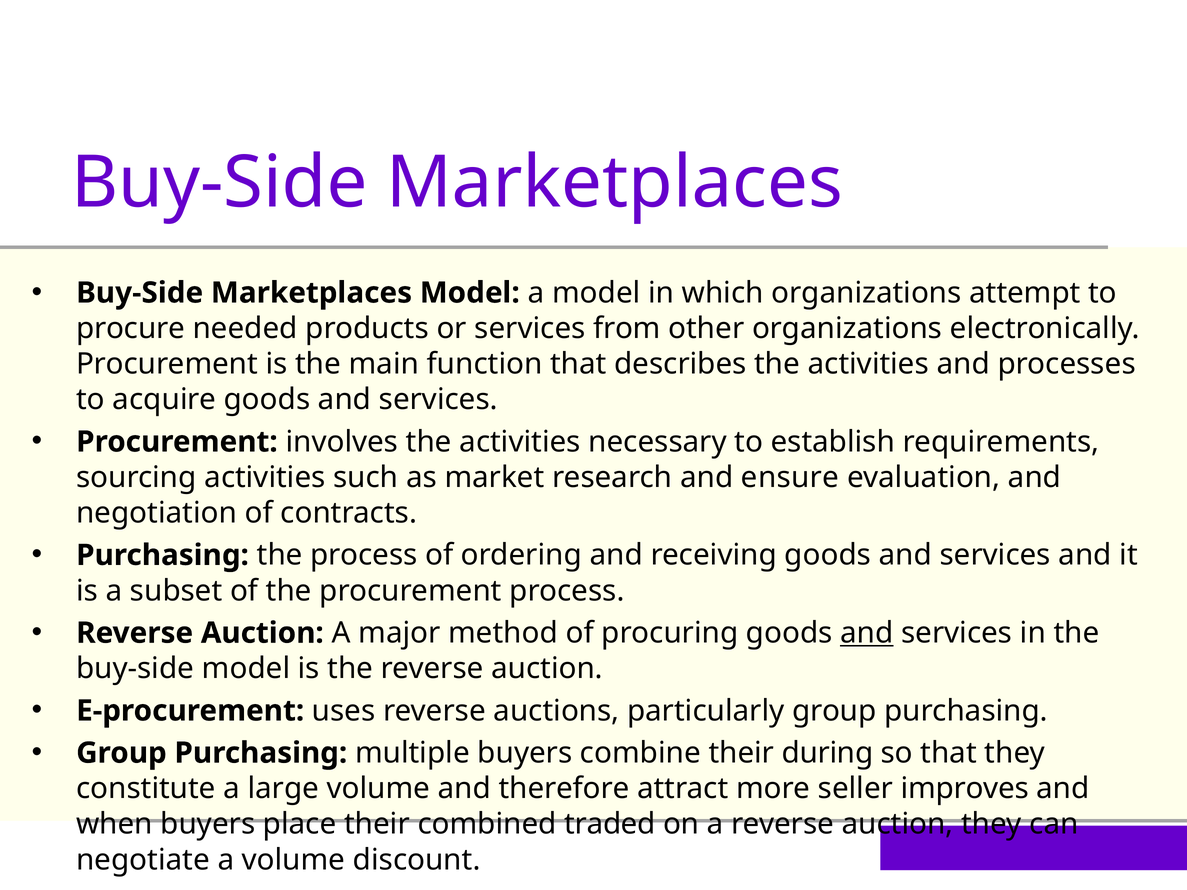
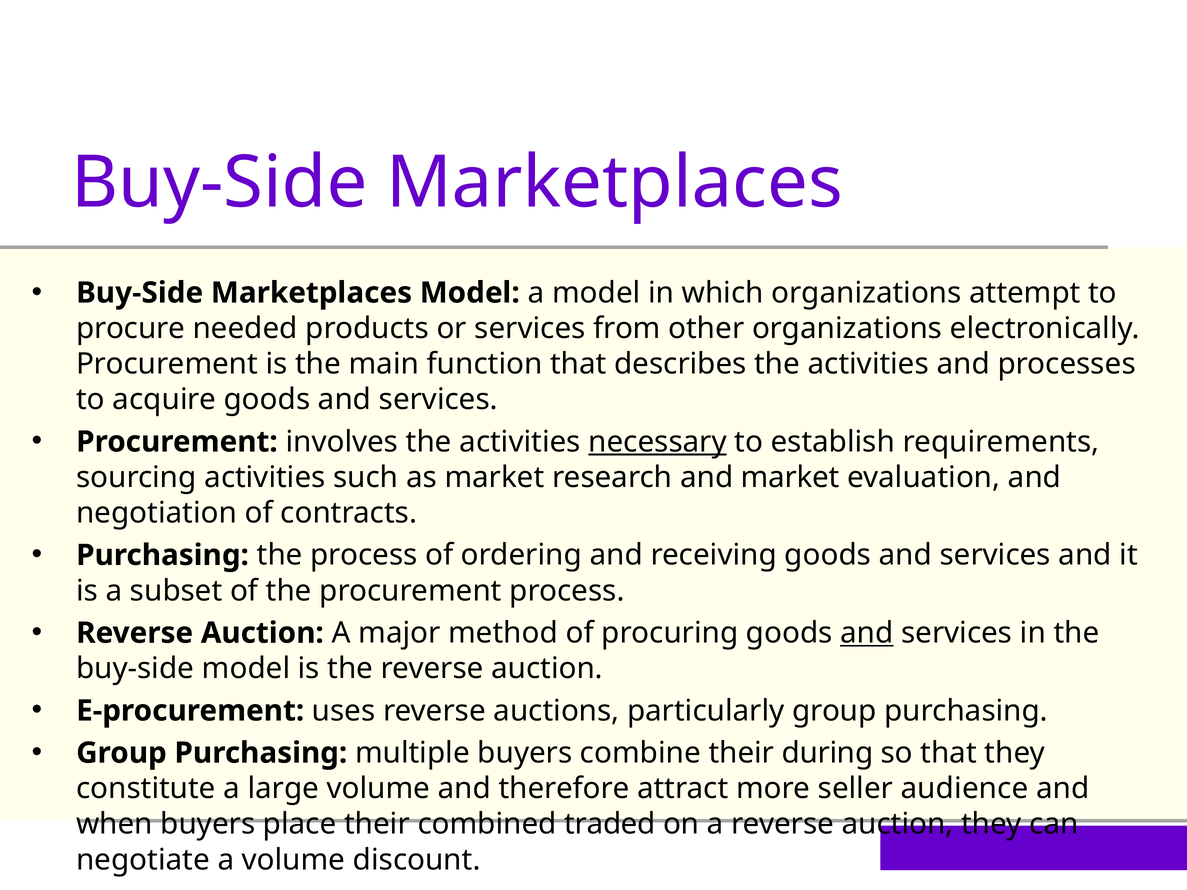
necessary underline: none -> present (658, 442)
and ensure: ensure -> market (790, 478)
improves: improves -> audience (965, 789)
